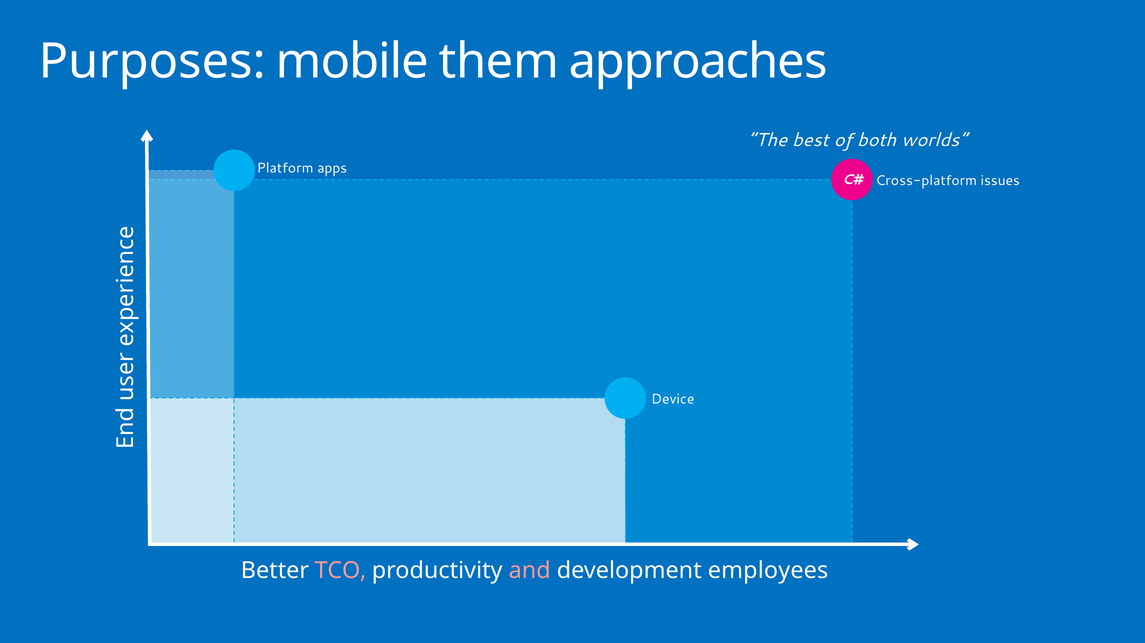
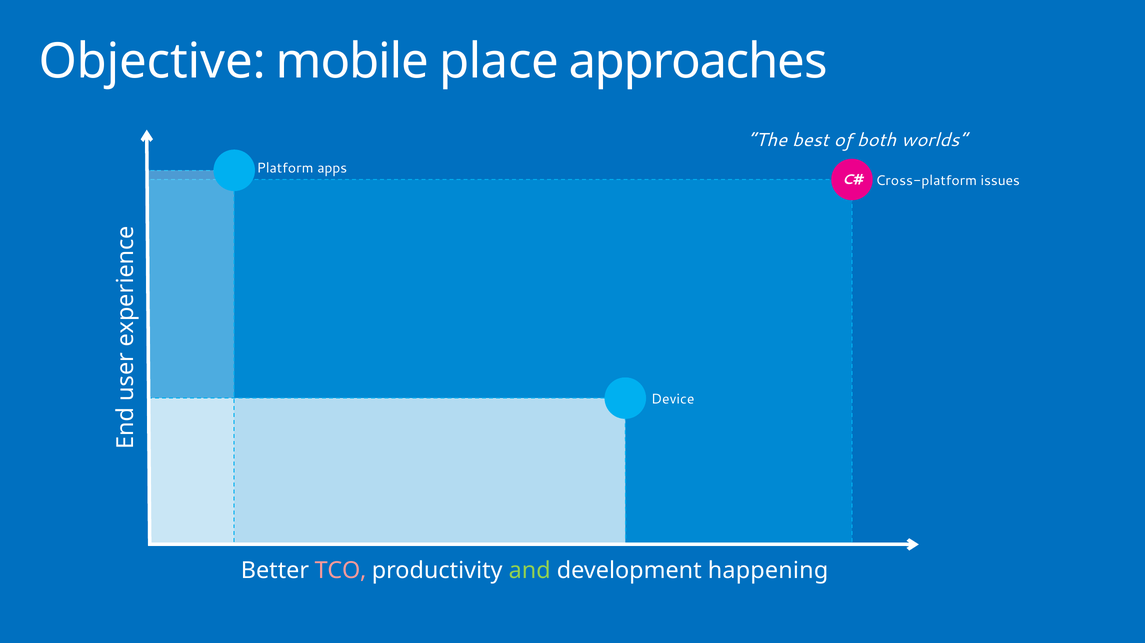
Purposes: Purposes -> Objective (152, 62)
them: them -> place (499, 62)
and colour: pink -> light green (530, 571)
employees: employees -> happening (768, 571)
